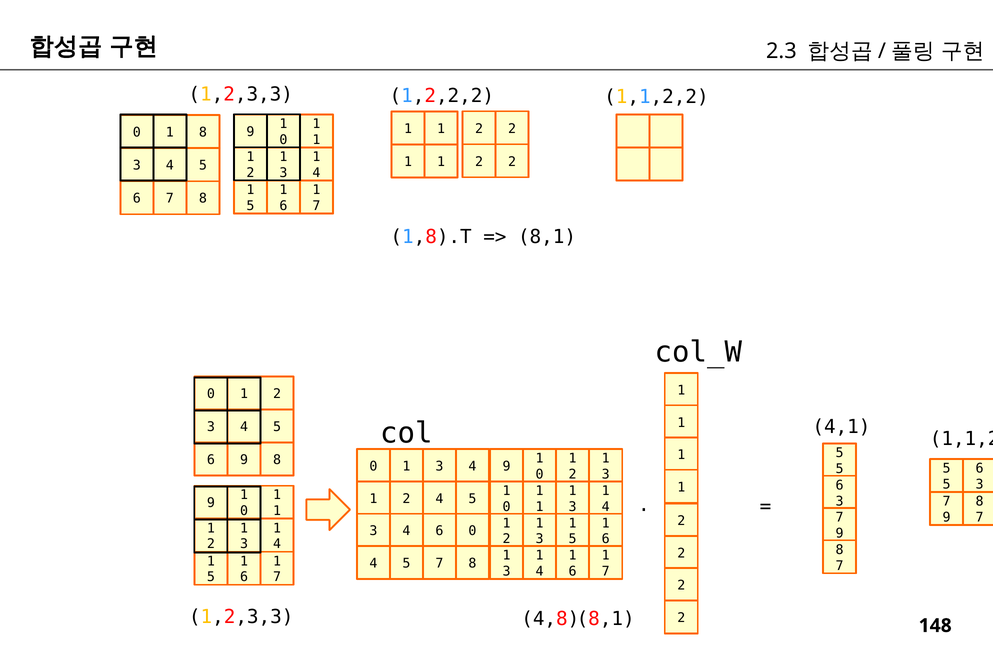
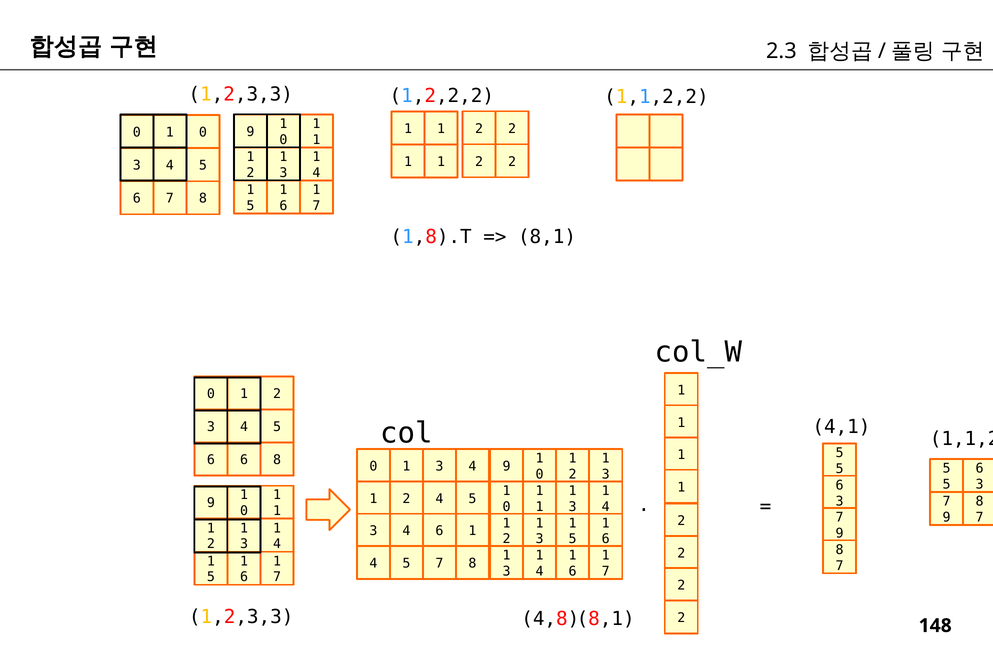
0 1 8: 8 -> 0 (203, 133)
6 9: 9 -> 6 (244, 460)
4 6 0: 0 -> 1 (472, 531)
